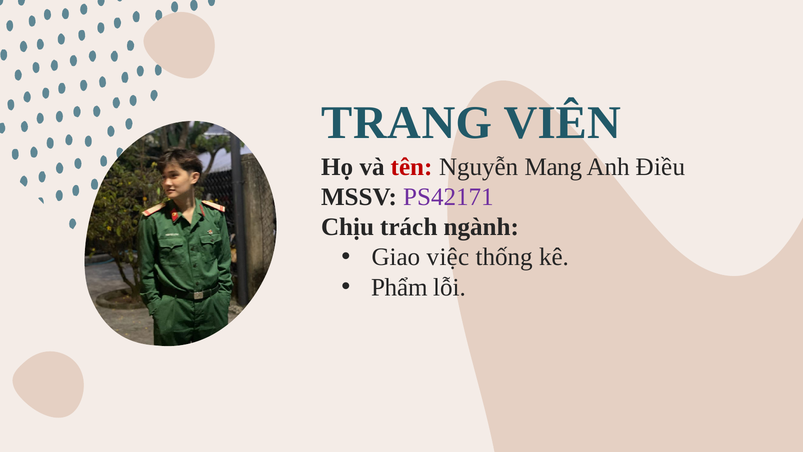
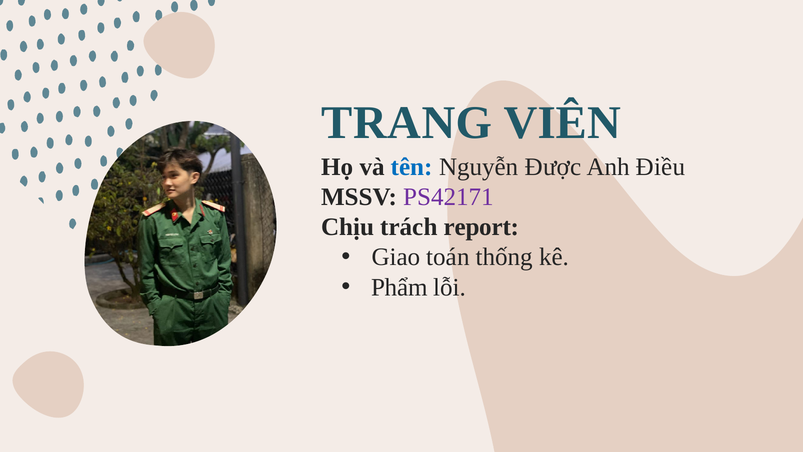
tên colour: red -> blue (412, 167)
Mang: Mang -> Được (553, 167)
ngành: ngành -> report (482, 227)
việc: việc -> toán (448, 257)
